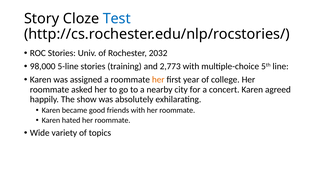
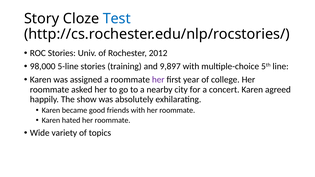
2032: 2032 -> 2012 (158, 53)
2,773: 2,773 -> 9,897 (170, 66)
her colour: orange -> purple (158, 80)
